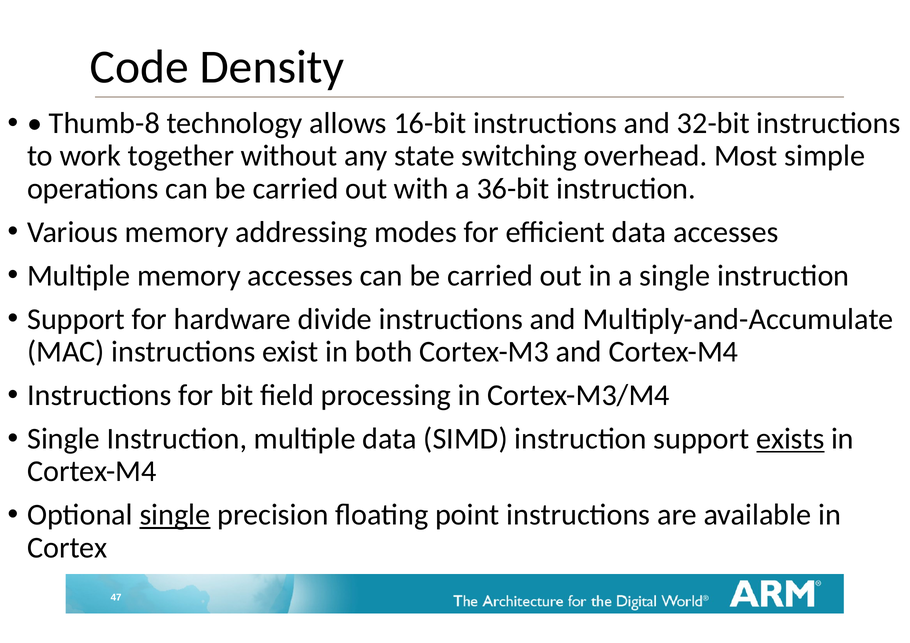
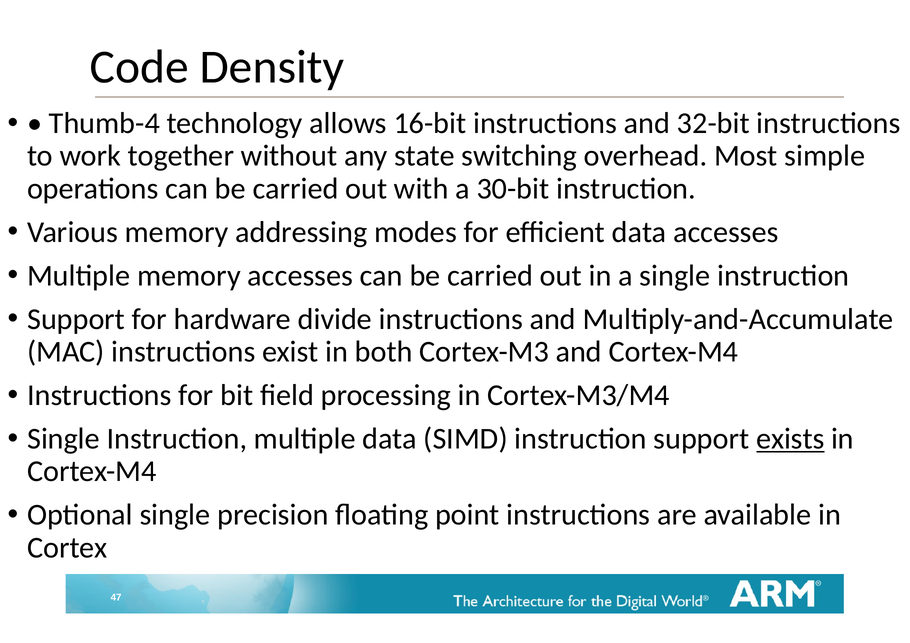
Thumb-8: Thumb-8 -> Thumb-4 (104, 123)
36-bit: 36-bit -> 30-bit (513, 189)
single underline: present -> none (175, 515)
